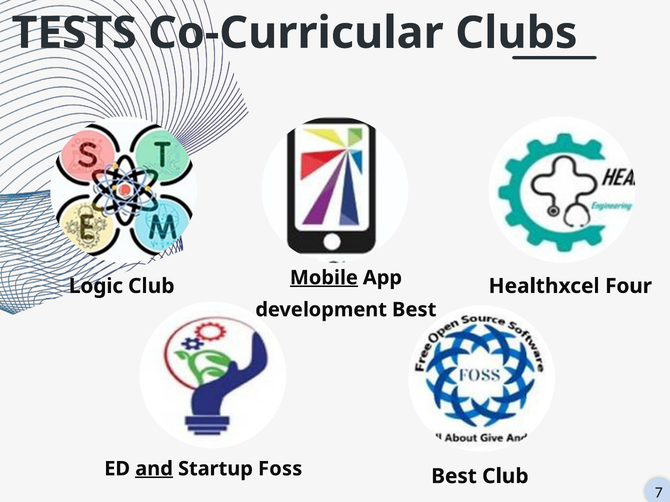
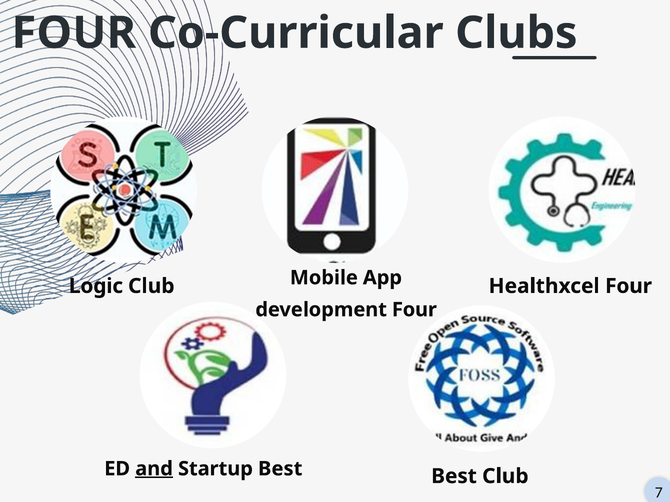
TESTS: TESTS -> FOUR (74, 33)
Mobile underline: present -> none (324, 278)
development Best: Best -> Four (414, 310)
Startup Foss: Foss -> Best (280, 469)
